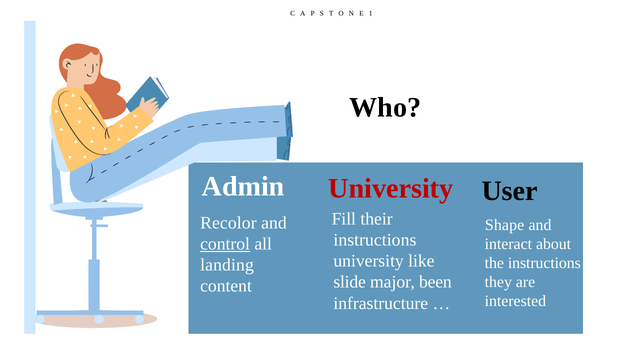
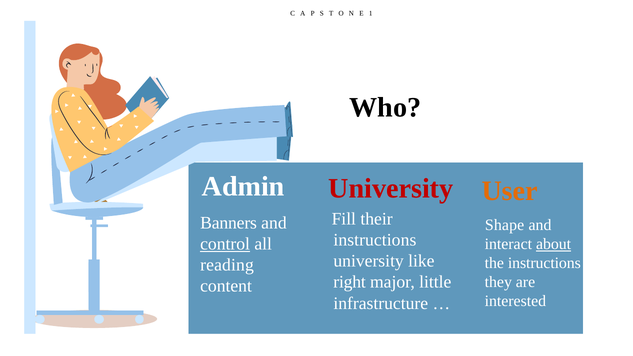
User colour: black -> orange (510, 191)
Recolor: Recolor -> Banners (229, 223)
about underline: none -> present (554, 244)
landing: landing -> reading (227, 265)
slide: slide -> right (350, 282)
been: been -> little (435, 282)
